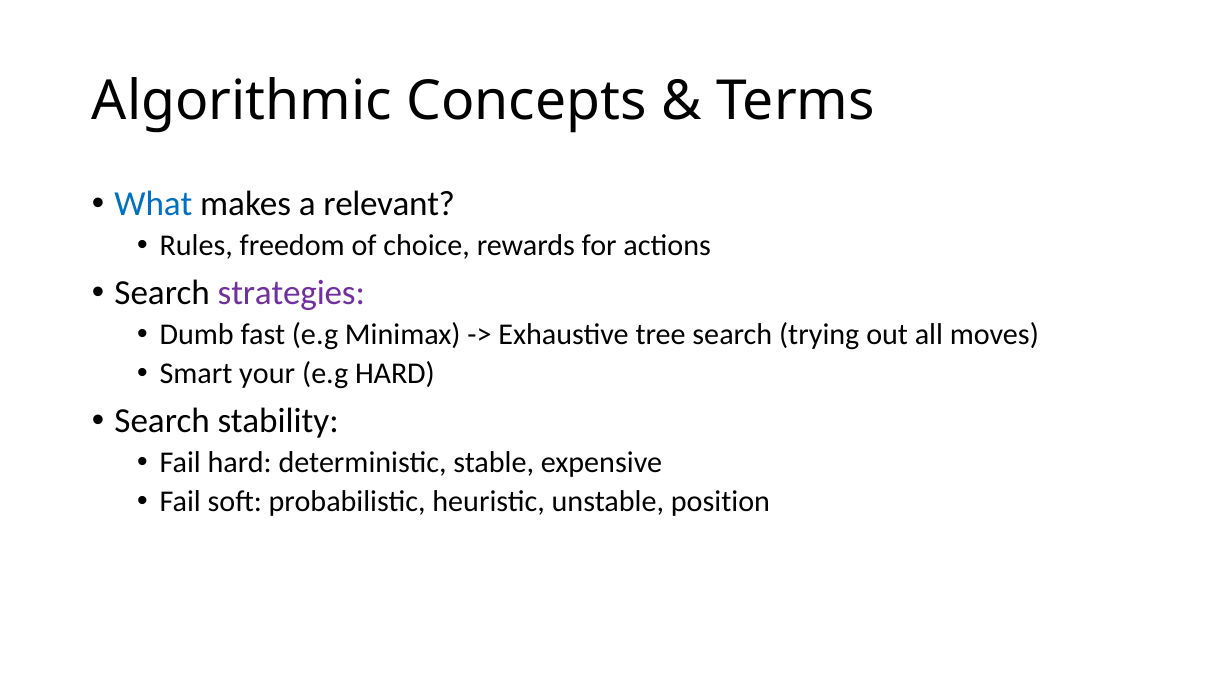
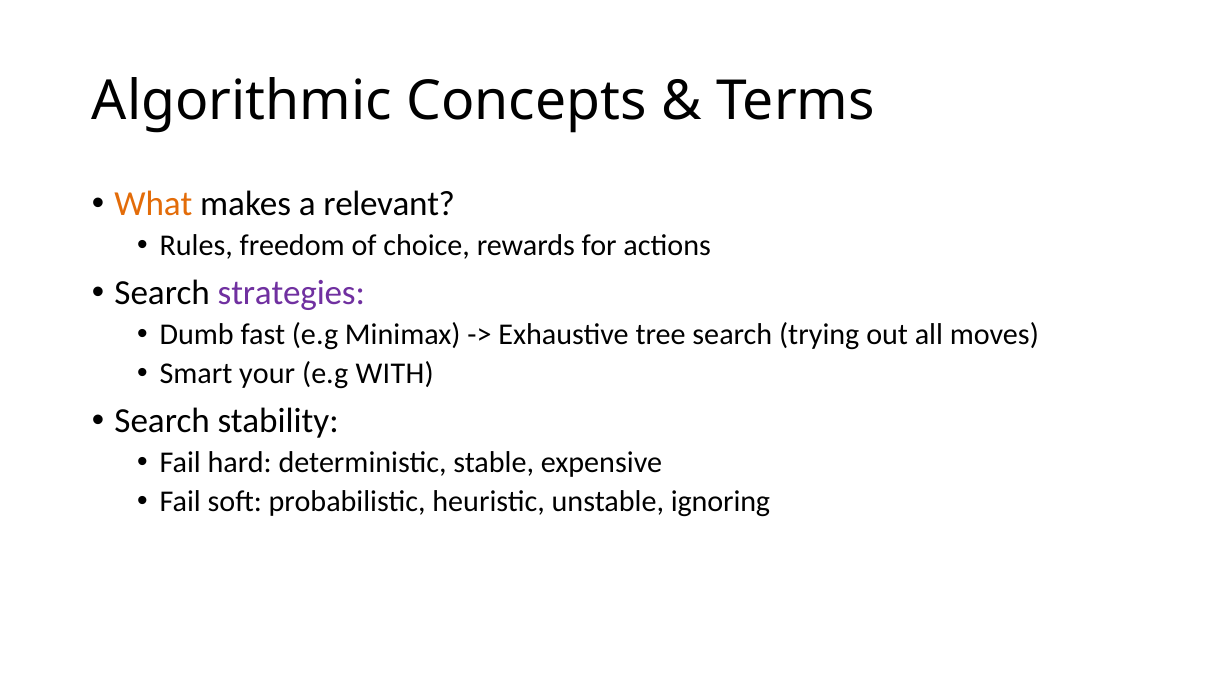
What colour: blue -> orange (153, 204)
e.g HARD: HARD -> WITH (395, 373)
position: position -> ignoring (721, 501)
